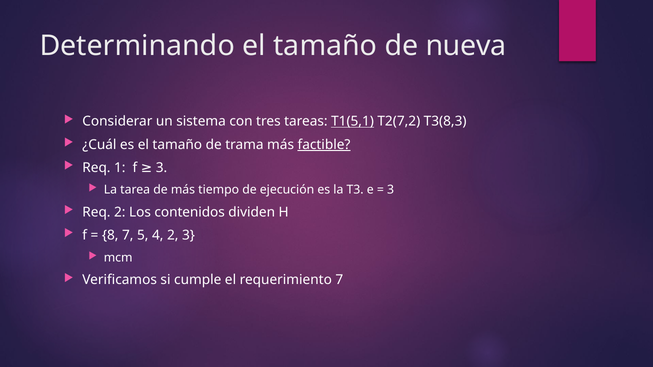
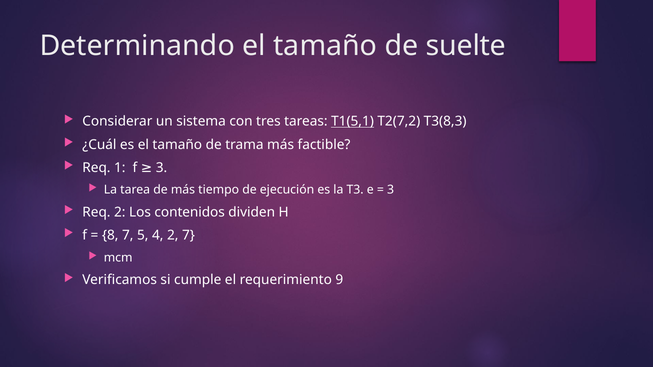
nueva: nueva -> suelte (466, 46)
factible underline: present -> none (324, 145)
2 3: 3 -> 7 (188, 236)
requerimiento 7: 7 -> 9 (339, 280)
